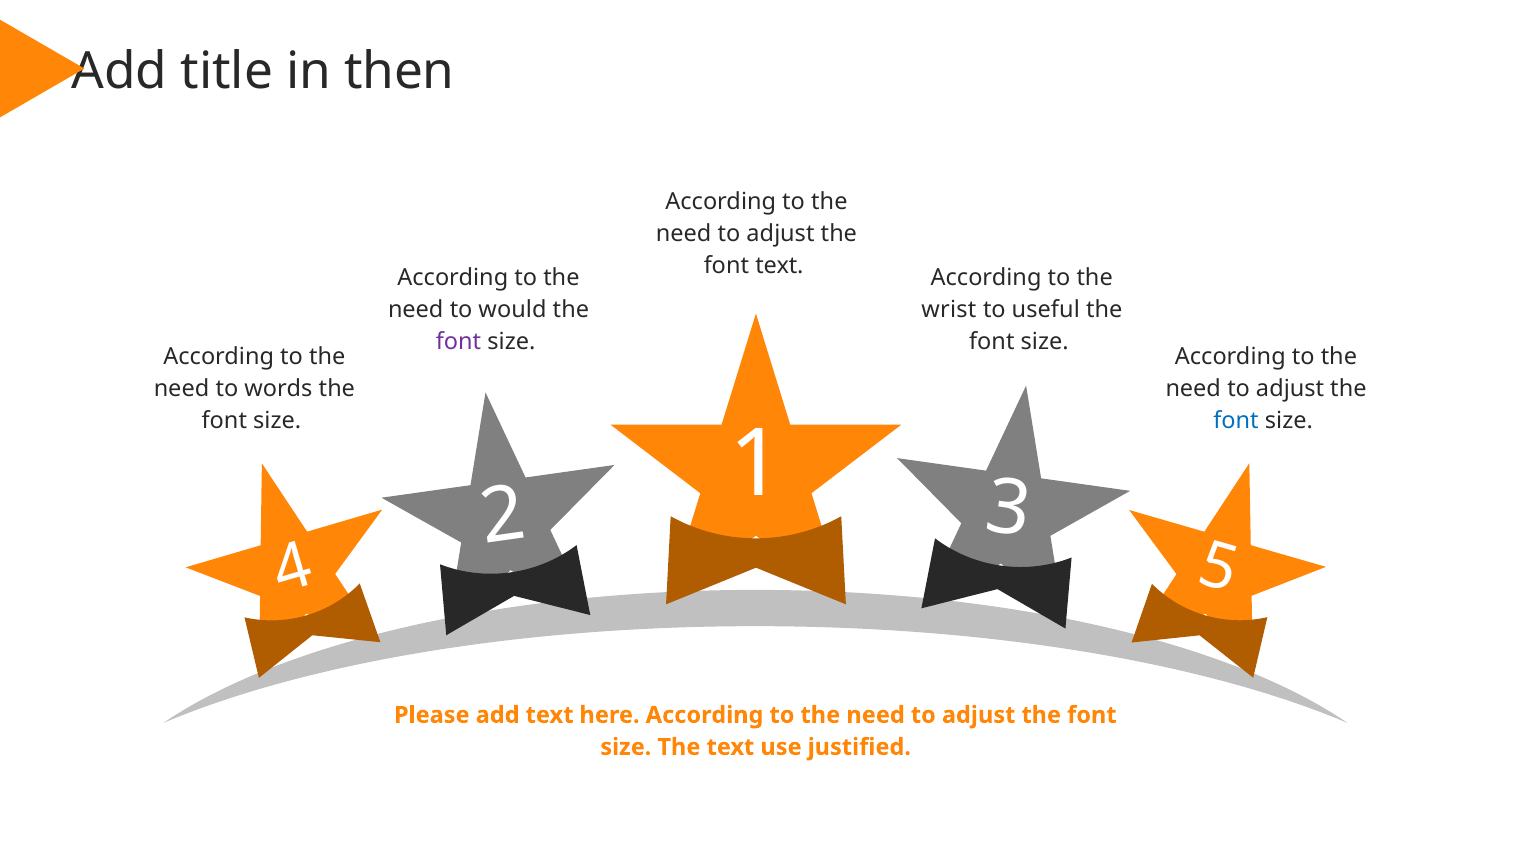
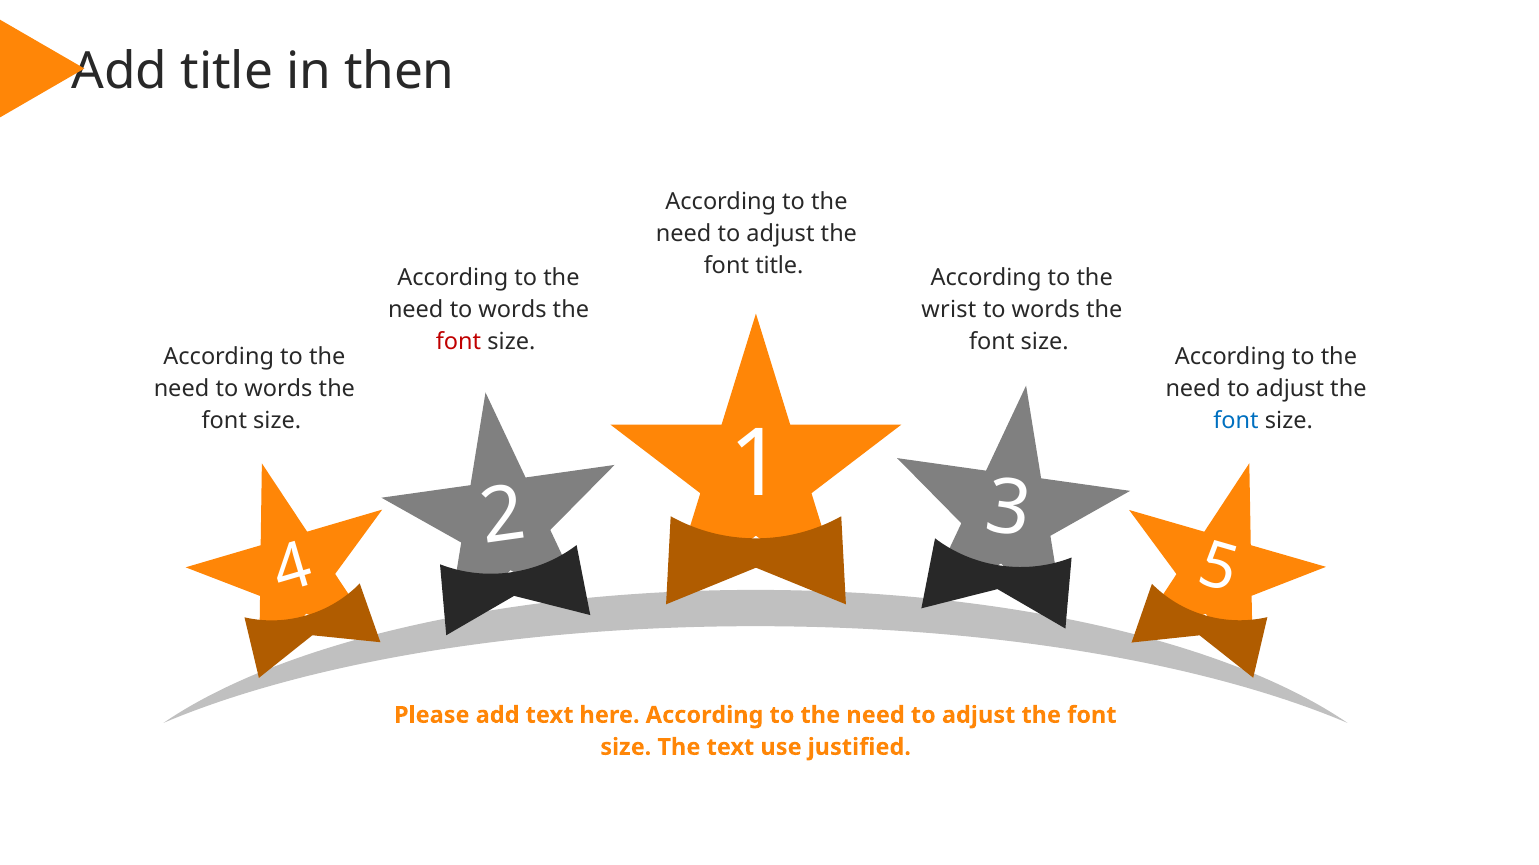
font text: text -> title (779, 266)
would: would -> words (513, 310)
useful: useful -> words (1046, 310)
font colour: purple -> red (459, 342)
